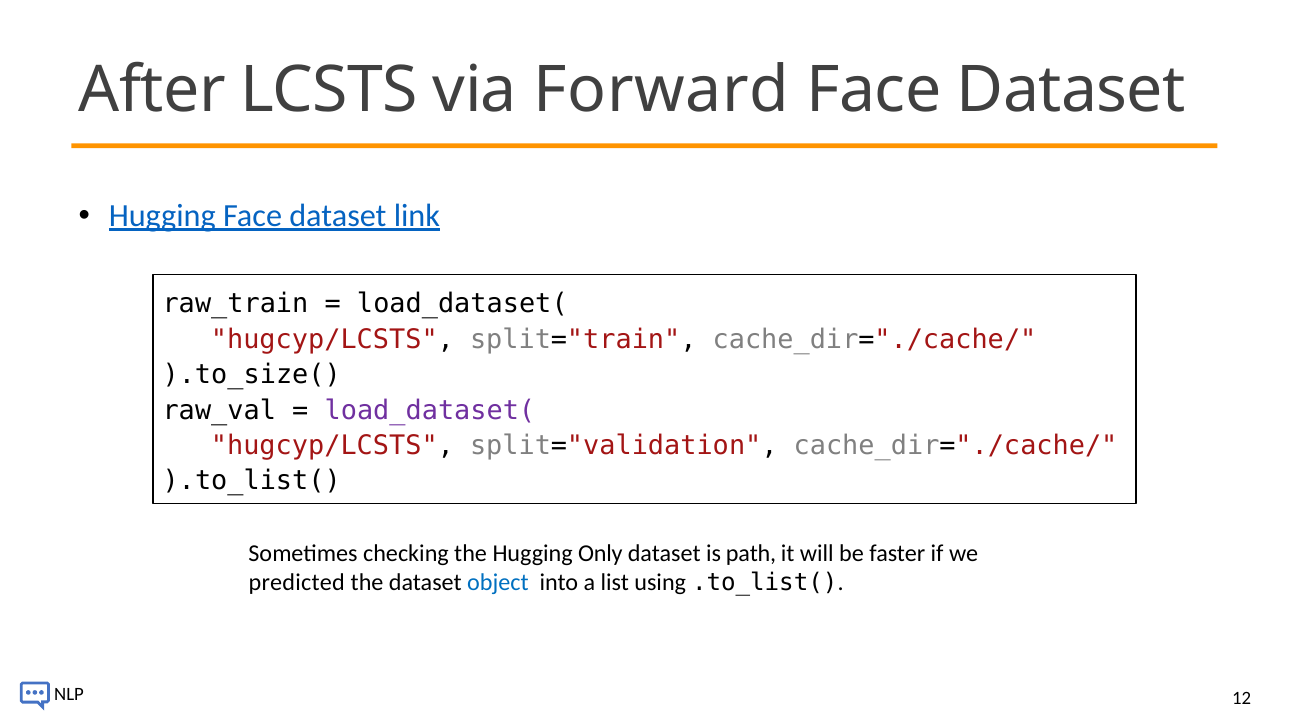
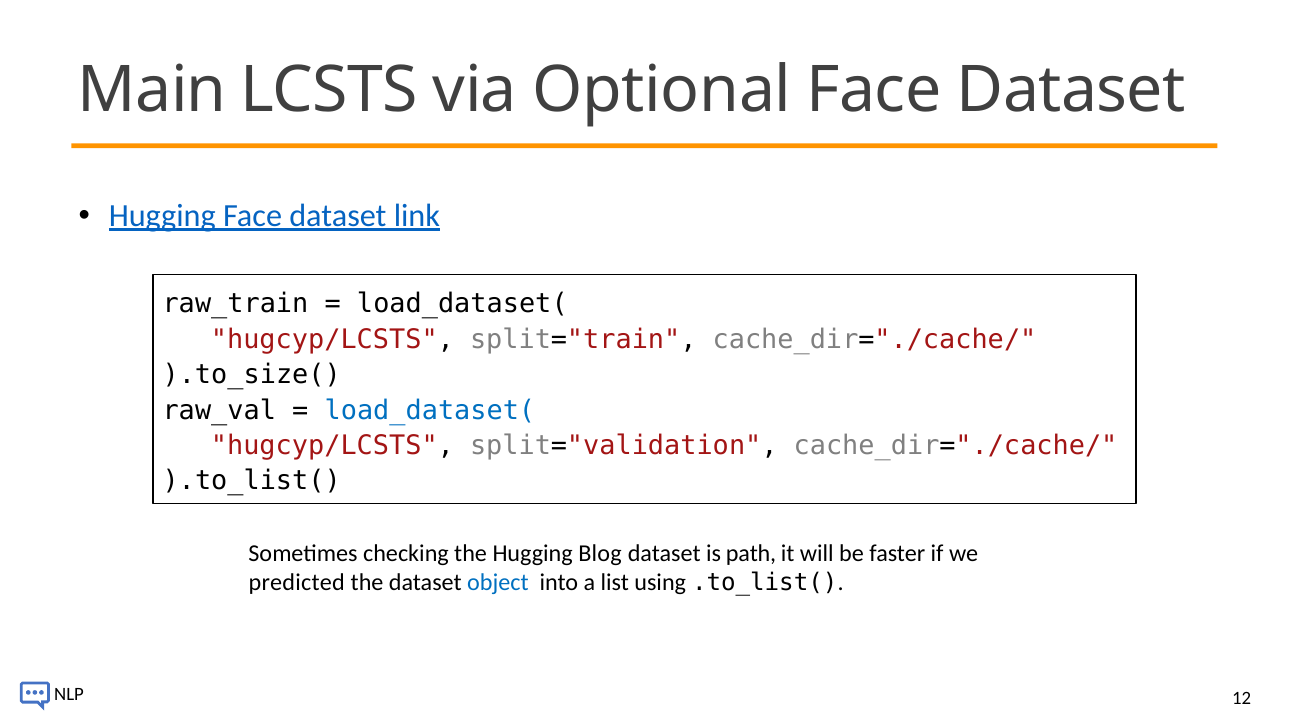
After: After -> Main (152, 91)
Forward: Forward -> Optional (662, 91)
load_dataset( colour: purple -> blue (430, 410)
Only: Only -> Blog (600, 554)
